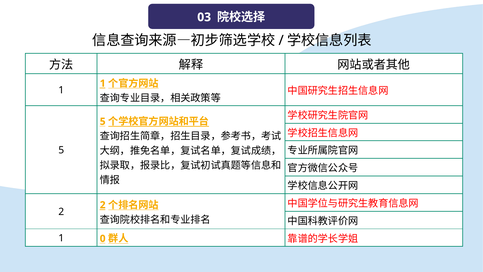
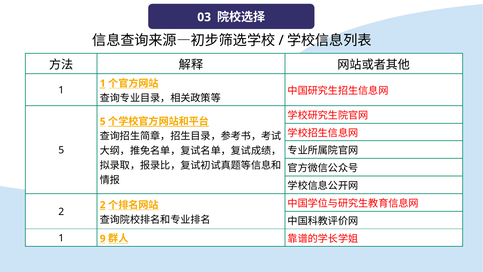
0: 0 -> 9 (103, 238)
